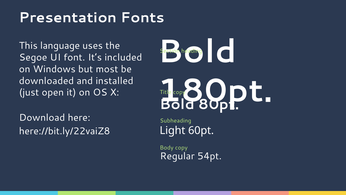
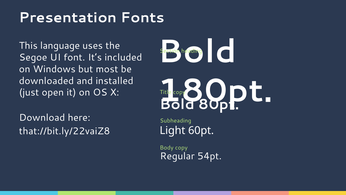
here://bit.ly/22vaiZ8: here://bit.ly/22vaiZ8 -> that://bit.ly/22vaiZ8 (64, 131)
